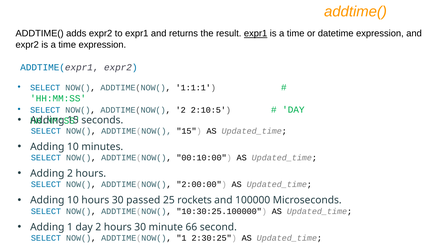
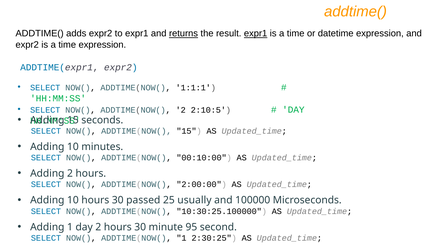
returns underline: none -> present (184, 34)
rockets: rockets -> usually (194, 200)
66: 66 -> 95 (191, 227)
